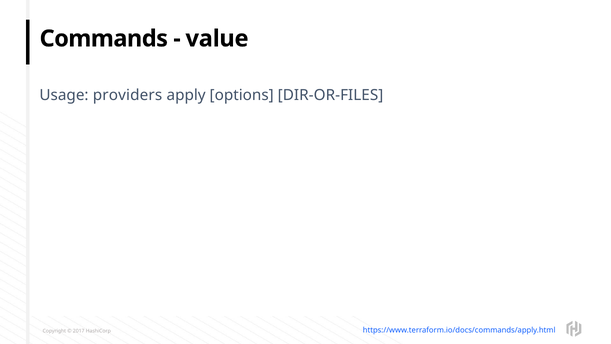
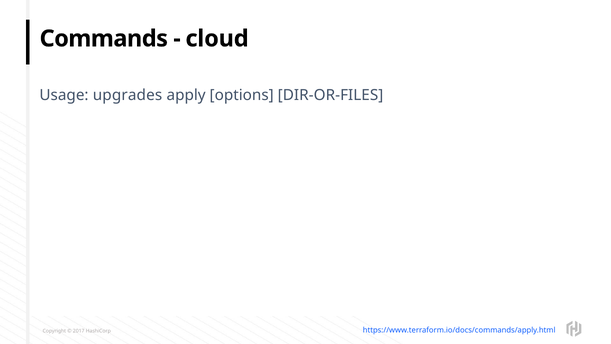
value: value -> cloud (217, 39)
providers: providers -> upgrades (128, 95)
